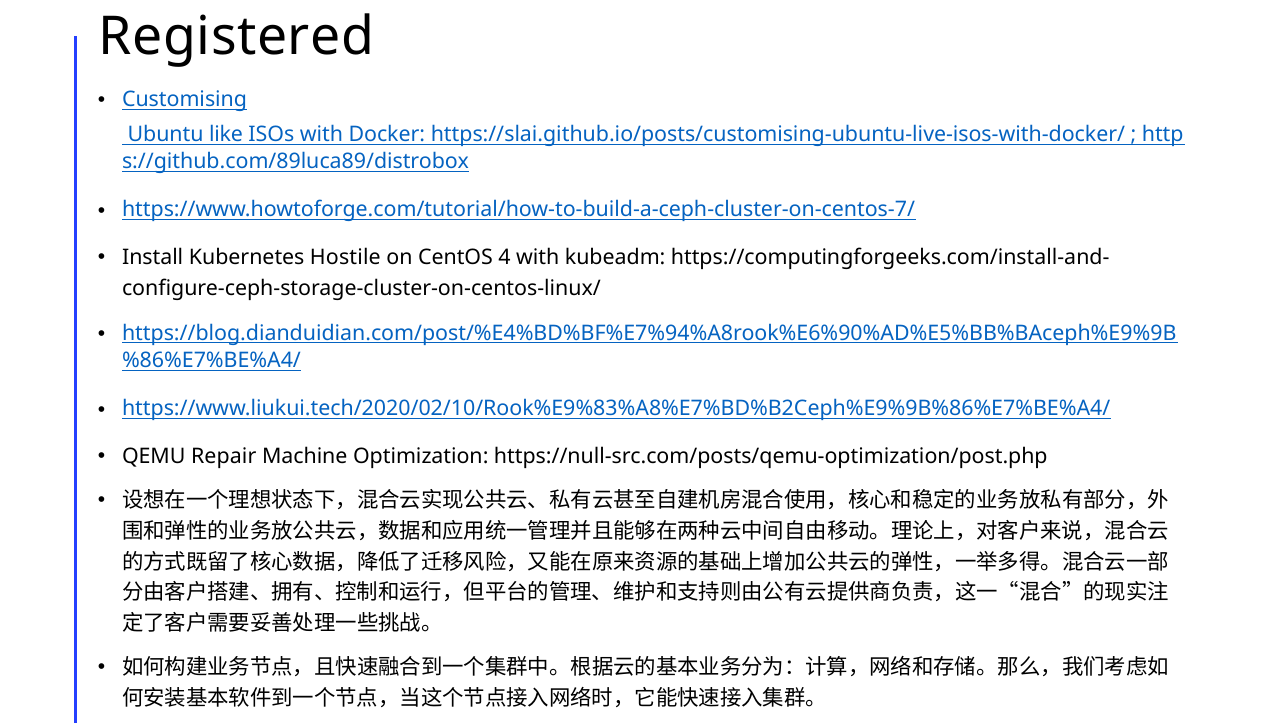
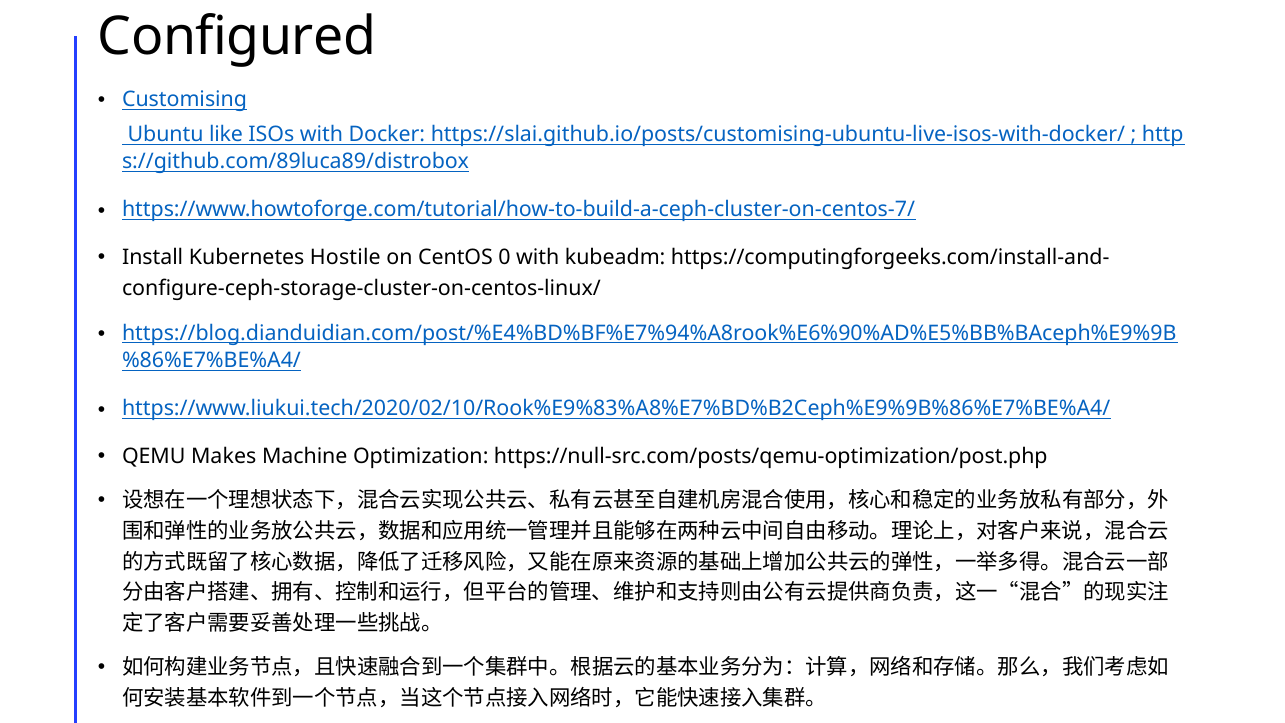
Registered: Registered -> Configured (237, 37)
4: 4 -> 0 (505, 257)
Repair: Repair -> Makes (224, 456)
